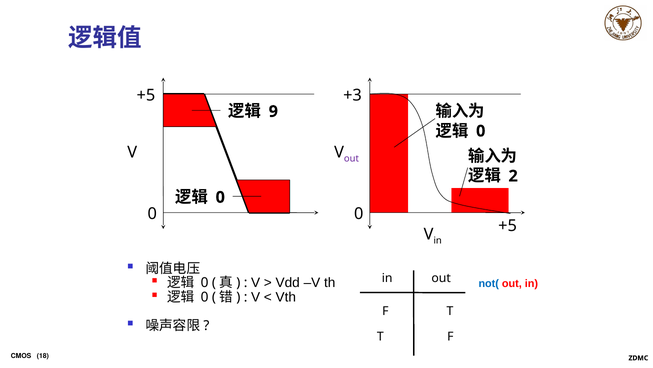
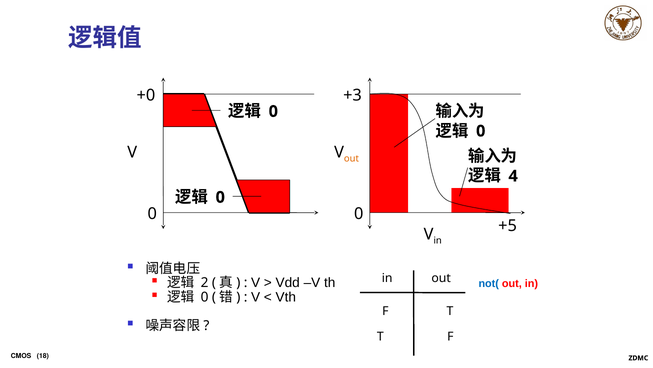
+5: +5 -> +0 (146, 95)
9: 9 -> 0 (273, 111)
out colour: purple -> orange (351, 158)
2: 2 -> 4 (513, 176)
0: 0 -> 2 (205, 282)
